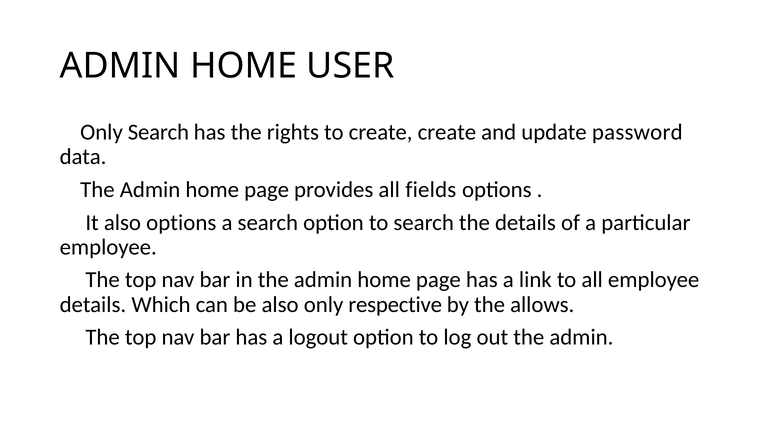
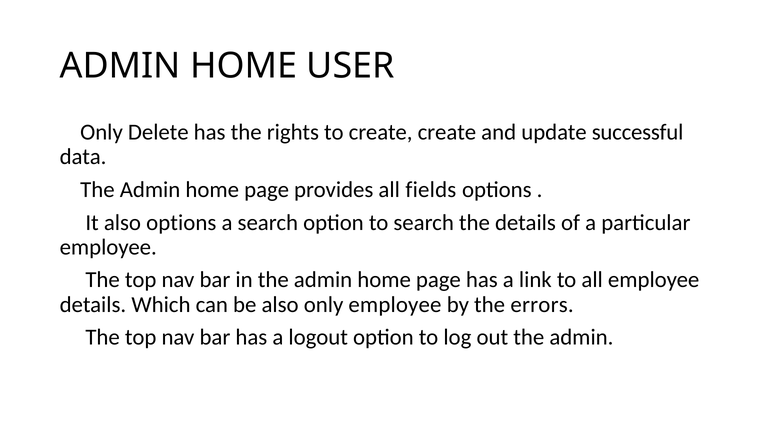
Only Search: Search -> Delete (158, 132)
password: password -> successful (638, 132)
only respective: respective -> employee (395, 305)
allows: allows -> errors (542, 305)
